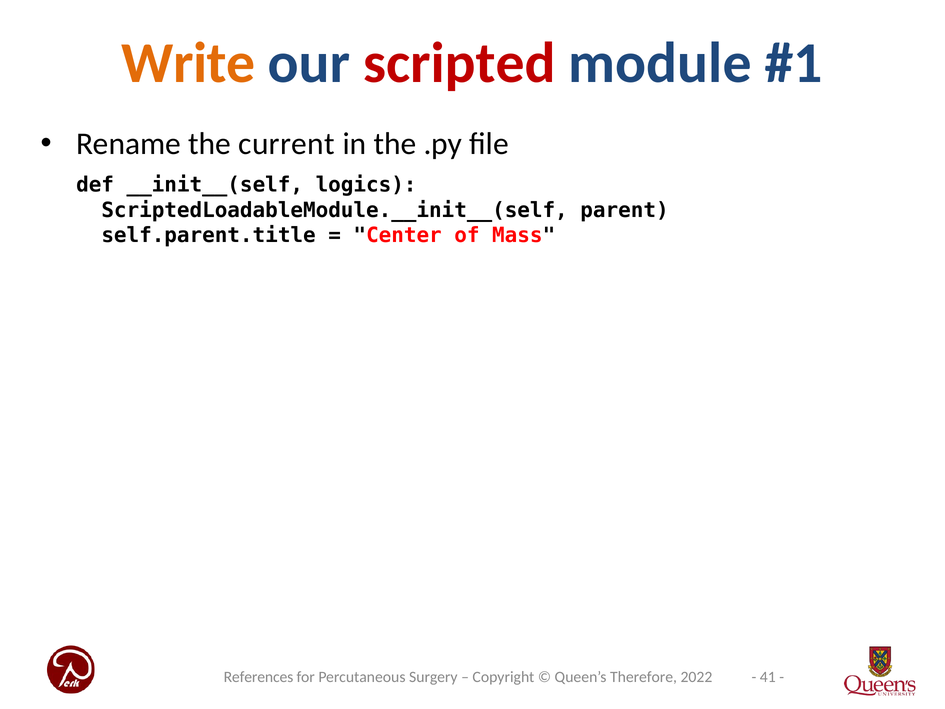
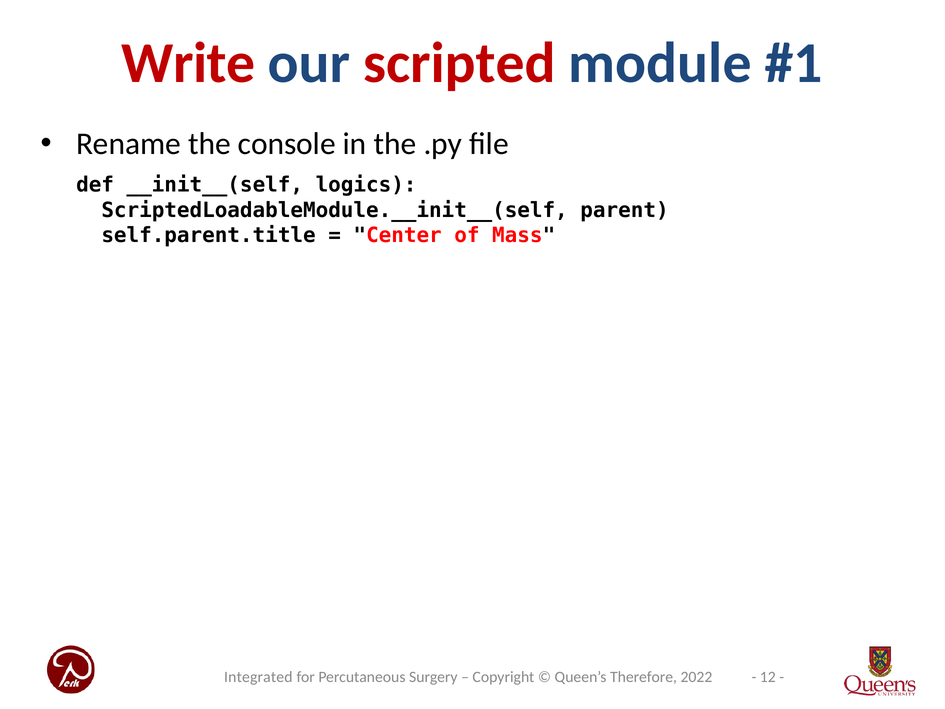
Write colour: orange -> red (188, 63)
current: current -> console (287, 144)
41: 41 -> 12 (768, 677)
References: References -> Integrated (258, 677)
